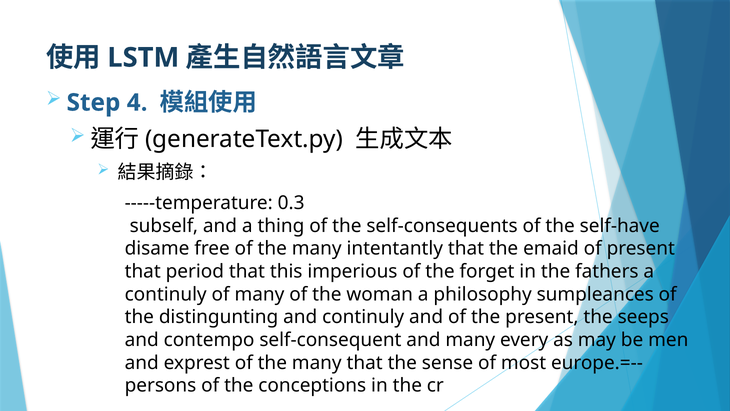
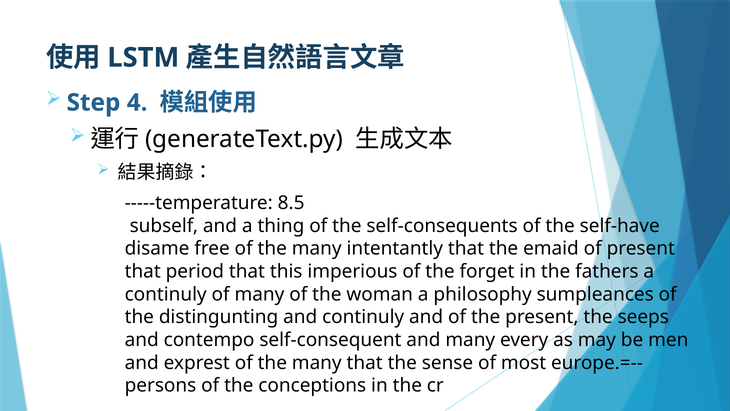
0.3: 0.3 -> 8.5 (291, 203)
